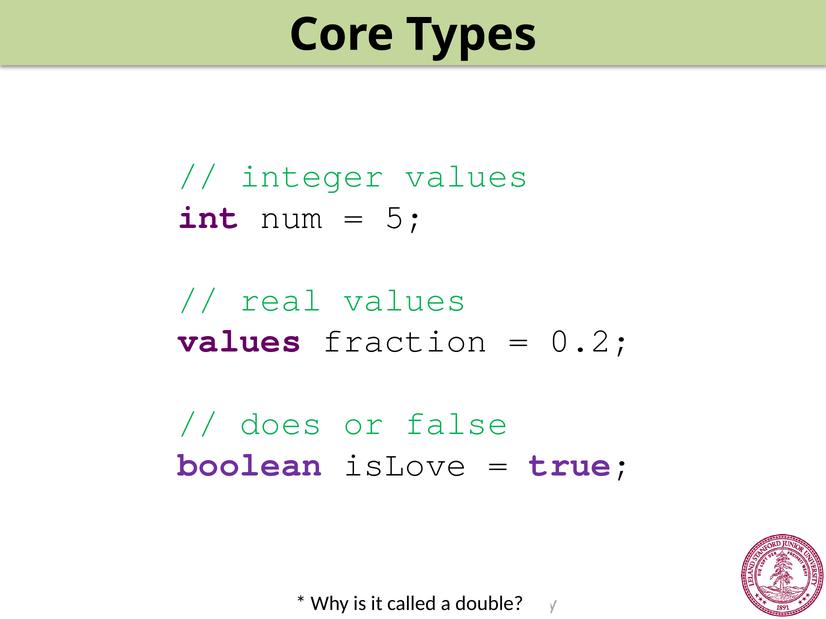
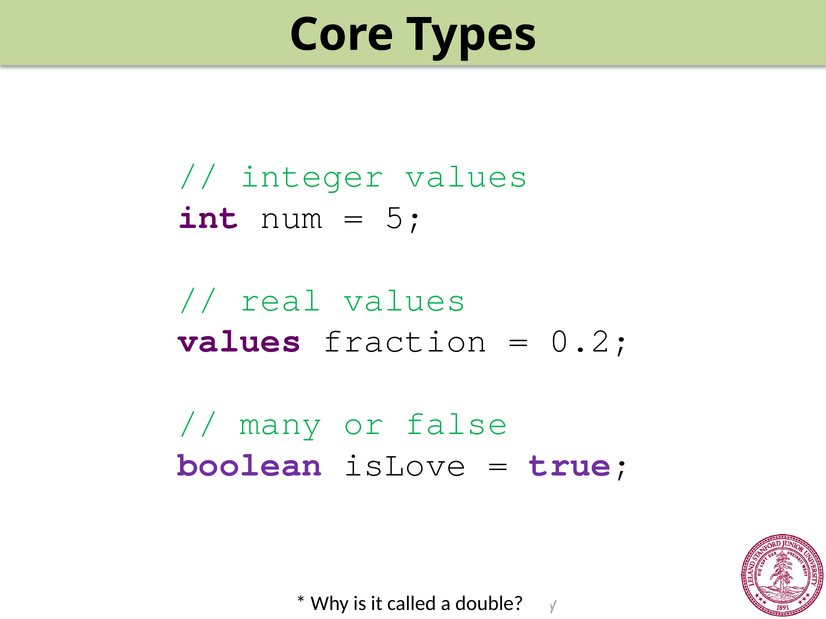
does: does -> many (281, 423)
